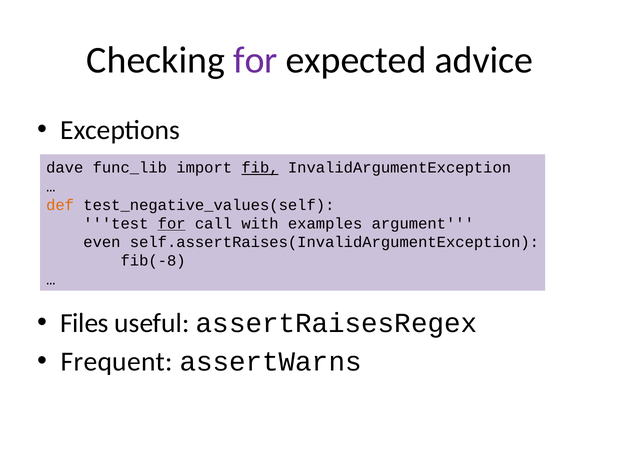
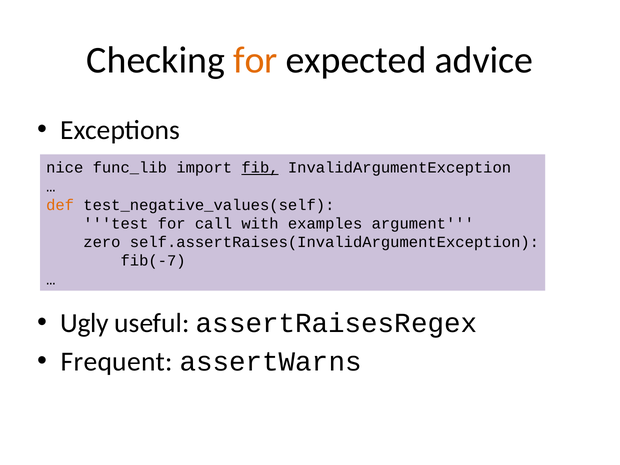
for colour: purple -> orange (256, 60)
dave: dave -> nice (65, 168)
for underline: present -> none (172, 224)
even: even -> zero (102, 242)
fib(-8: fib(-8 -> fib(-7 (153, 261)
Files: Files -> Ugly (84, 323)
